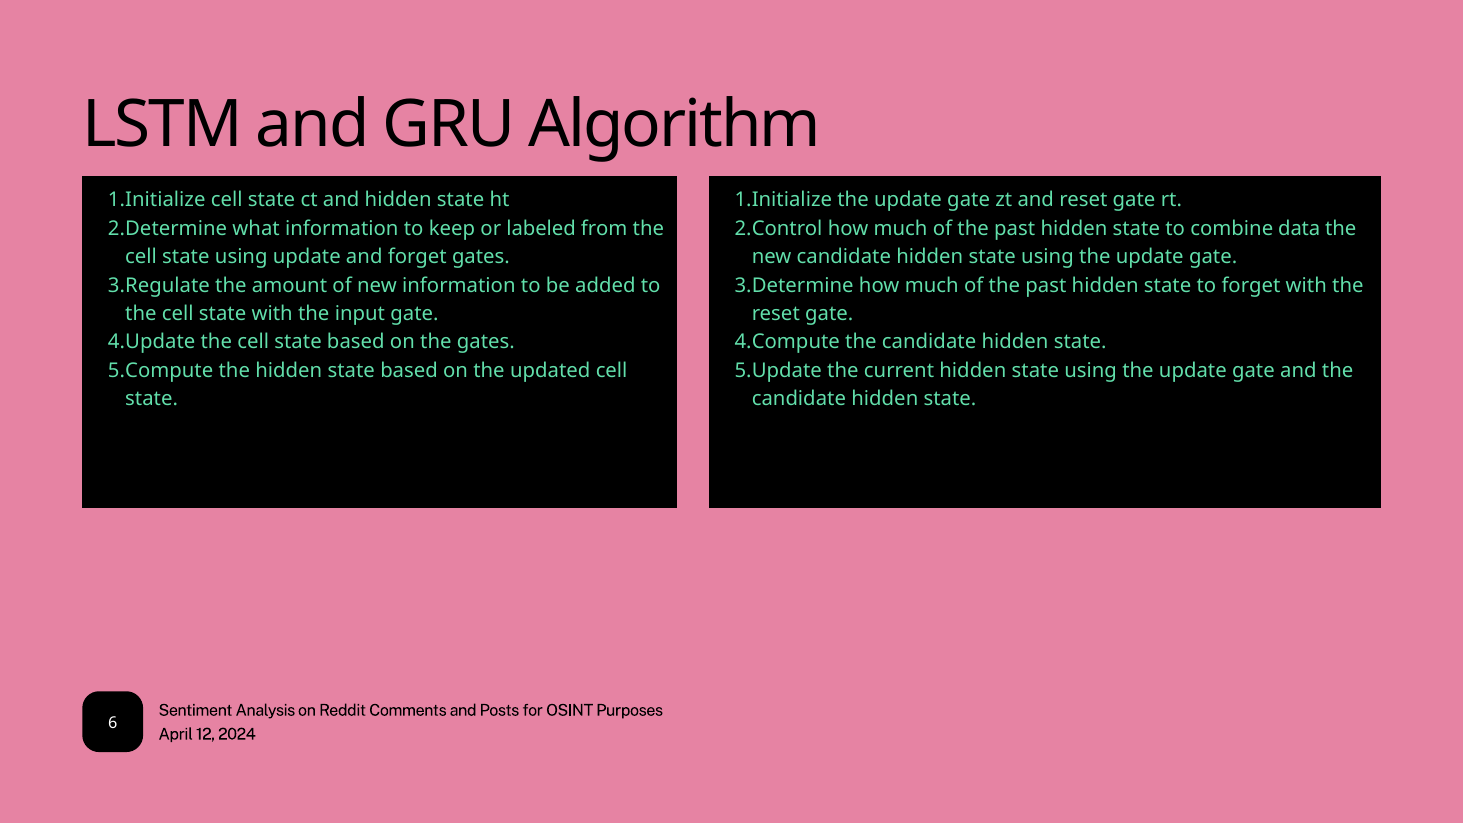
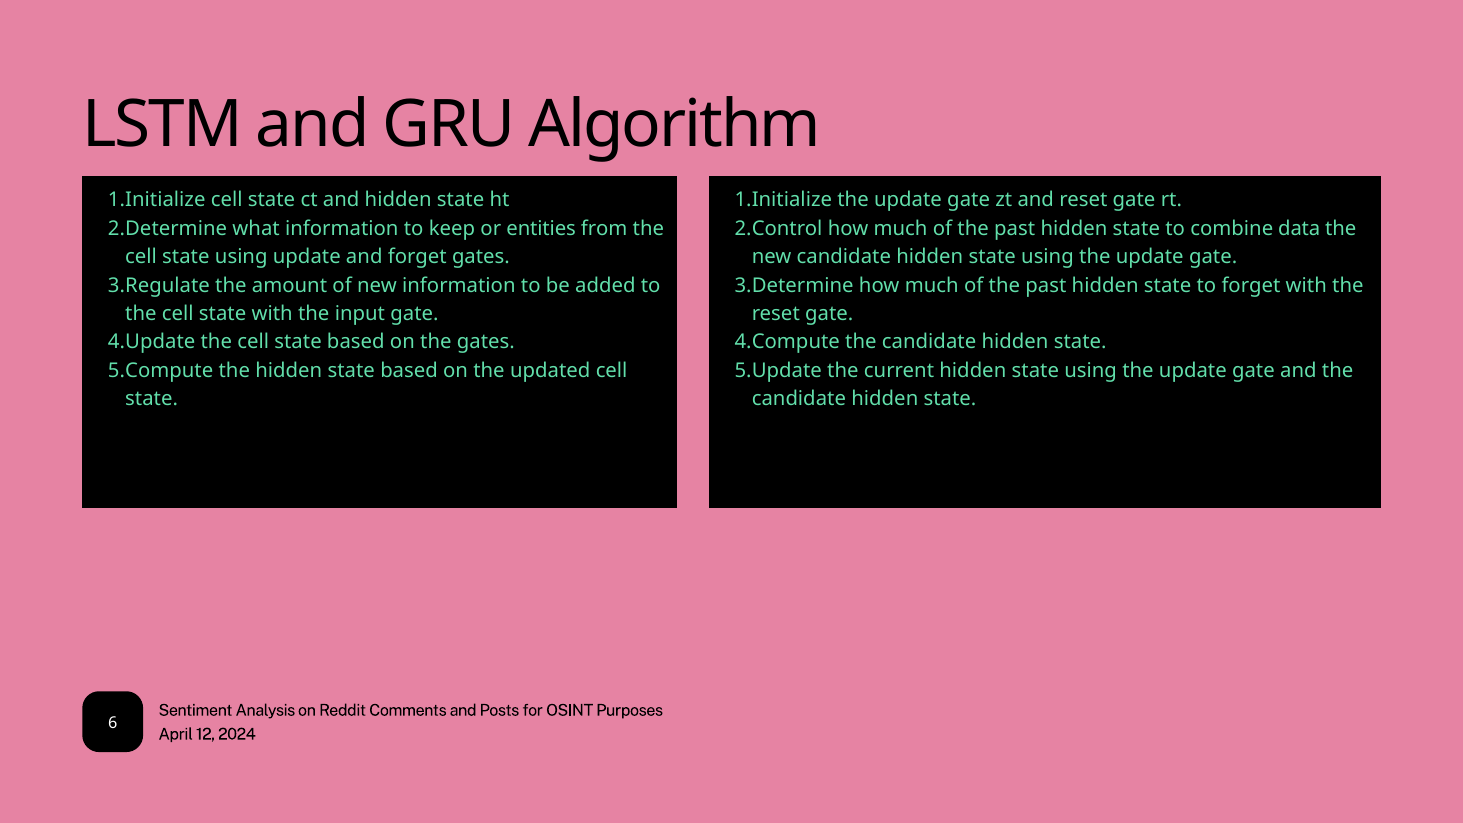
labeled: labeled -> entities (541, 228)
